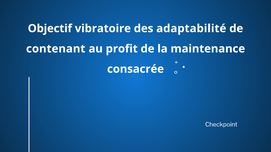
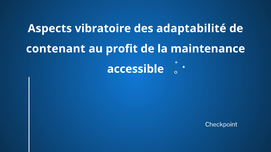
Objectif: Objectif -> Aspects (50, 29)
consacrée: consacrée -> accessible (135, 69)
